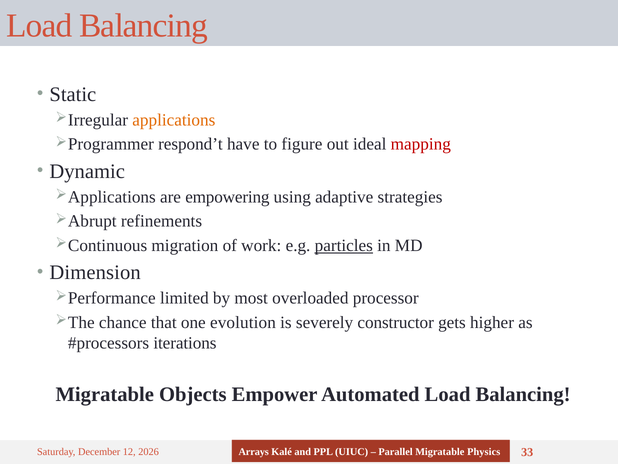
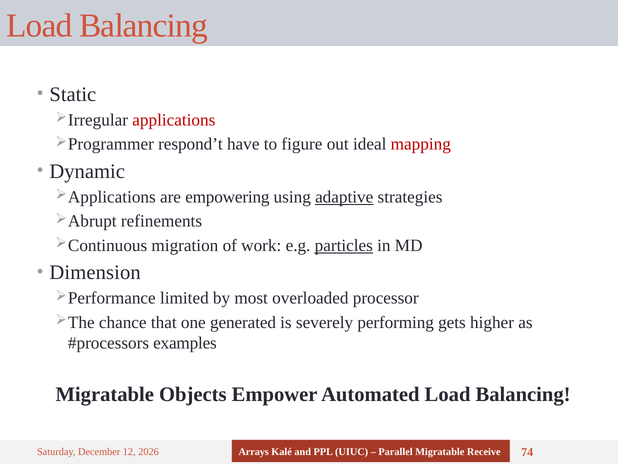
applications colour: orange -> red (174, 120)
adaptive underline: none -> present (344, 197)
evolution: evolution -> generated (243, 322)
constructor: constructor -> performing (396, 322)
iterations: iterations -> examples (185, 343)
Physics: Physics -> Receive (484, 451)
33: 33 -> 74 (527, 452)
